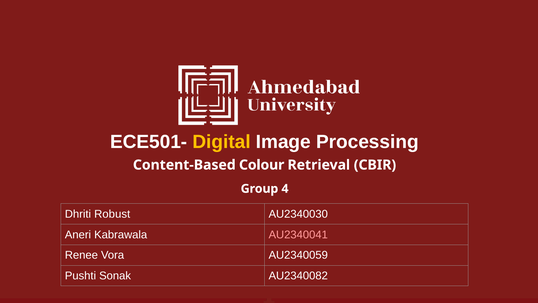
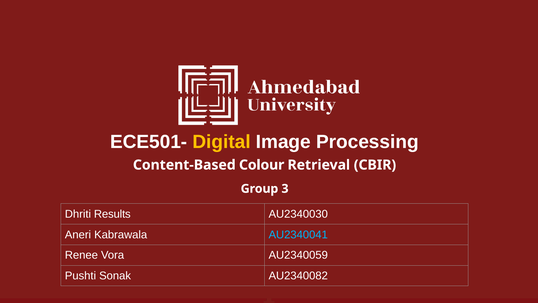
4: 4 -> 3 (285, 188)
Robust: Robust -> Results (112, 214)
AU2340041 colour: pink -> light blue (298, 234)
